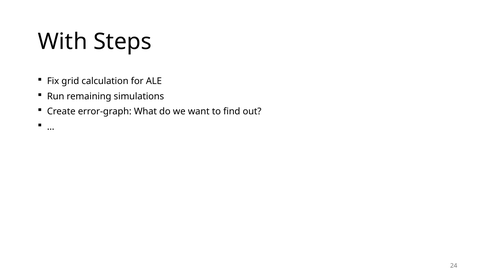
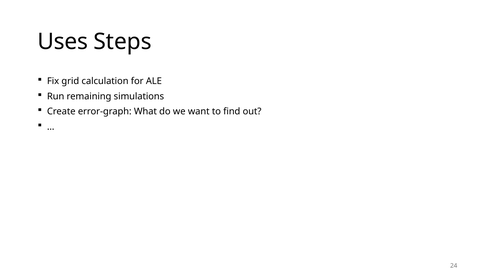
With: With -> Uses (63, 42)
